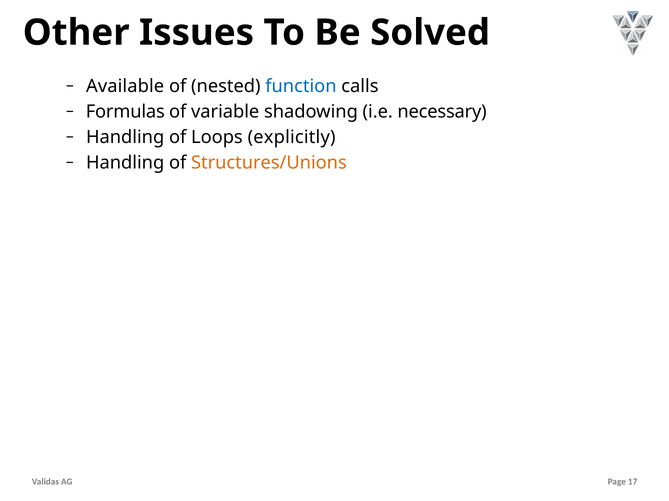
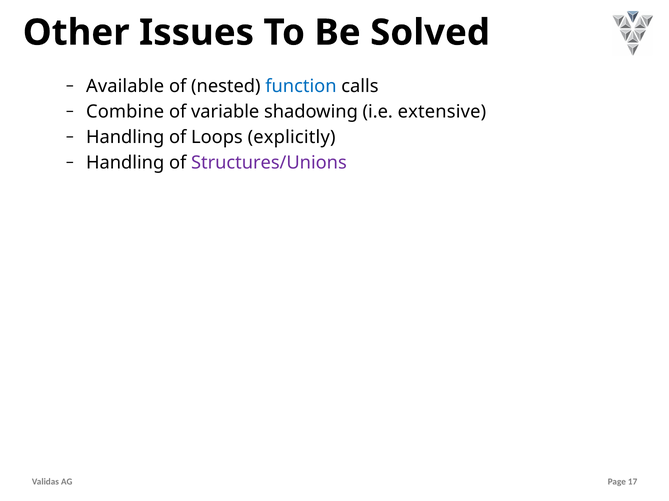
Formulas: Formulas -> Combine (125, 112)
necessary: necessary -> extensive (442, 112)
Structures/Unions colour: orange -> purple (269, 163)
